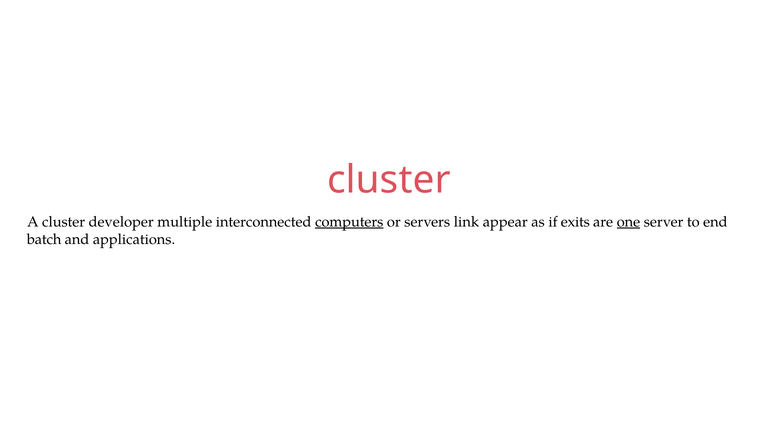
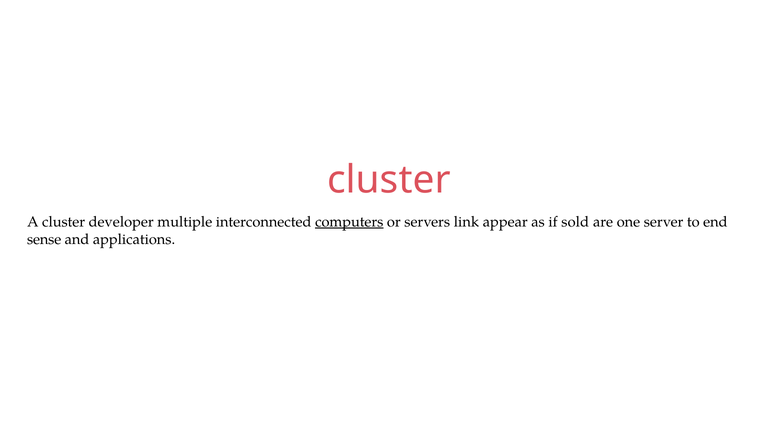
exits: exits -> sold (575, 222)
one underline: present -> none (628, 222)
batch: batch -> sense (44, 239)
